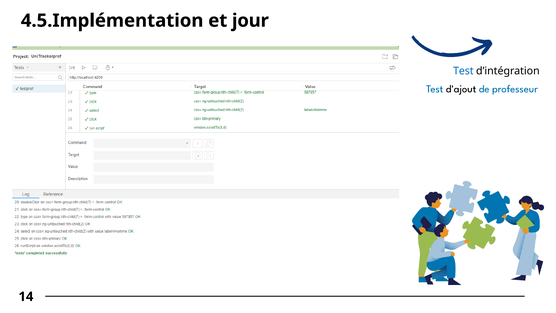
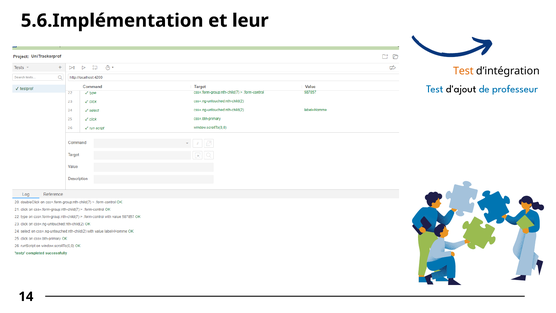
4.5.Implémentation: 4.5.Implémentation -> 5.6.Implémentation (112, 21)
jour: jour -> leur (250, 21)
Test colour: blue -> orange (463, 71)
